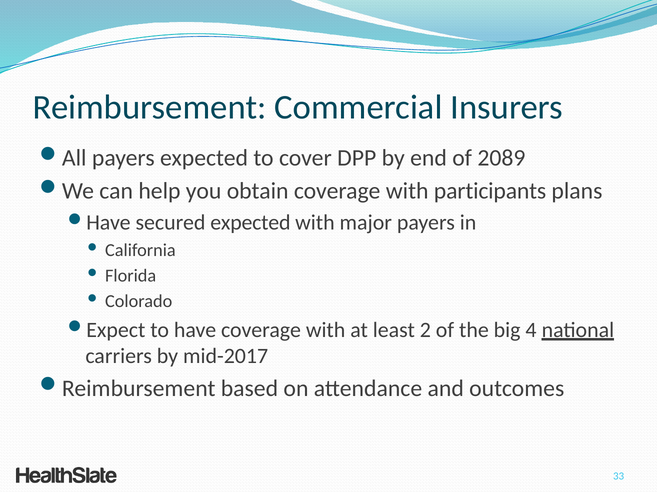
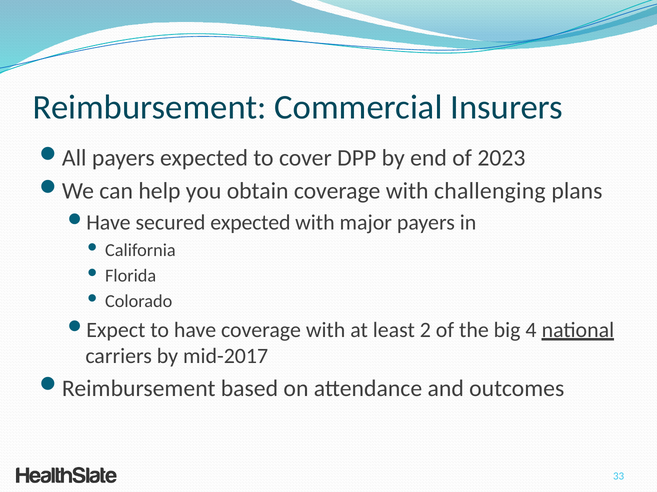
2089: 2089 -> 2023 (501, 158)
participants: participants -> challenging (490, 191)
